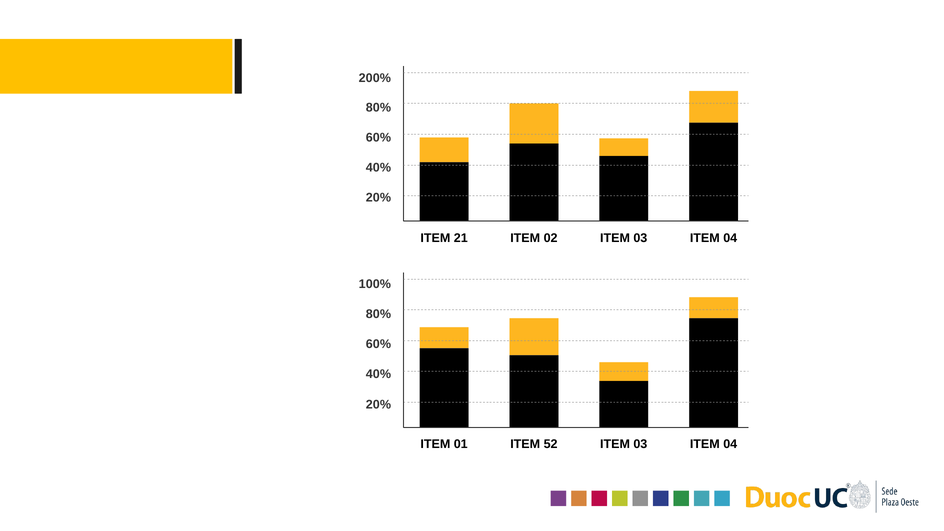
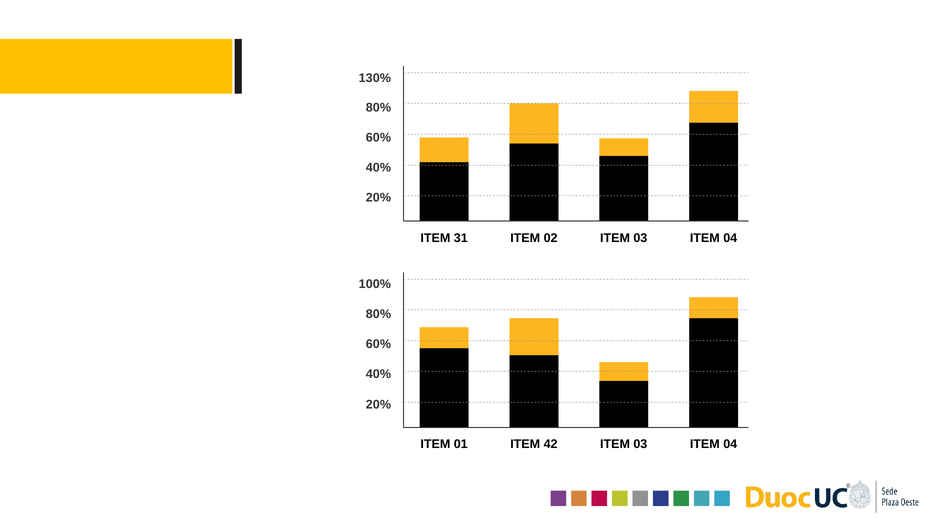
200%: 200% -> 130% (375, 78)
21: 21 -> 31 (461, 238)
52: 52 -> 42 (551, 444)
